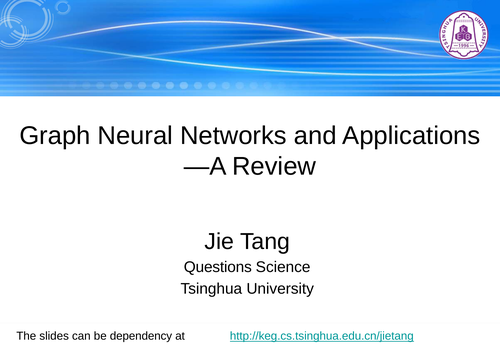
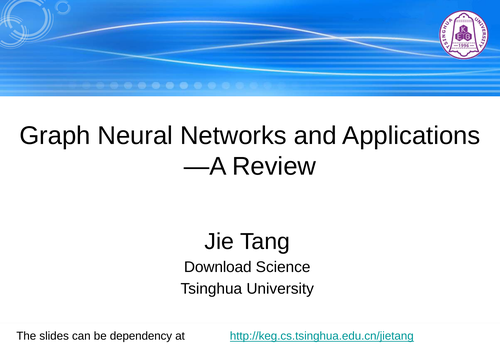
Questions: Questions -> Download (218, 267)
